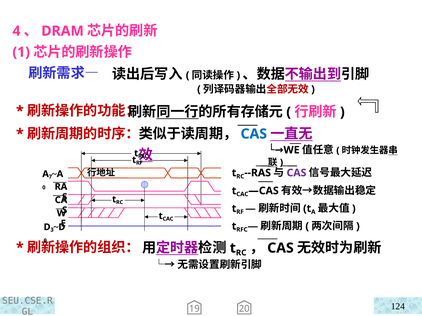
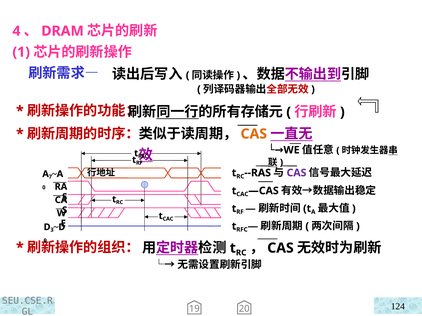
CAS colour: blue -> orange (254, 134)
